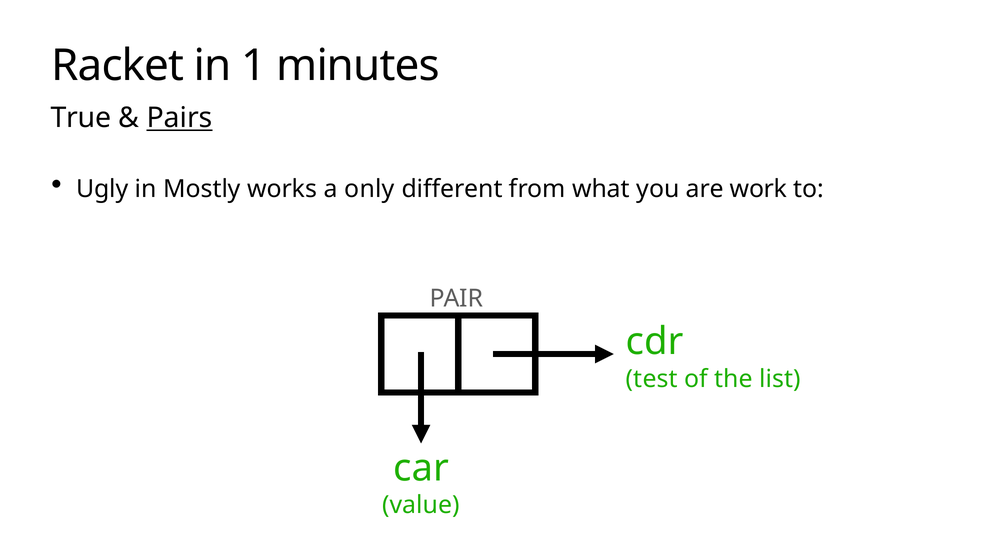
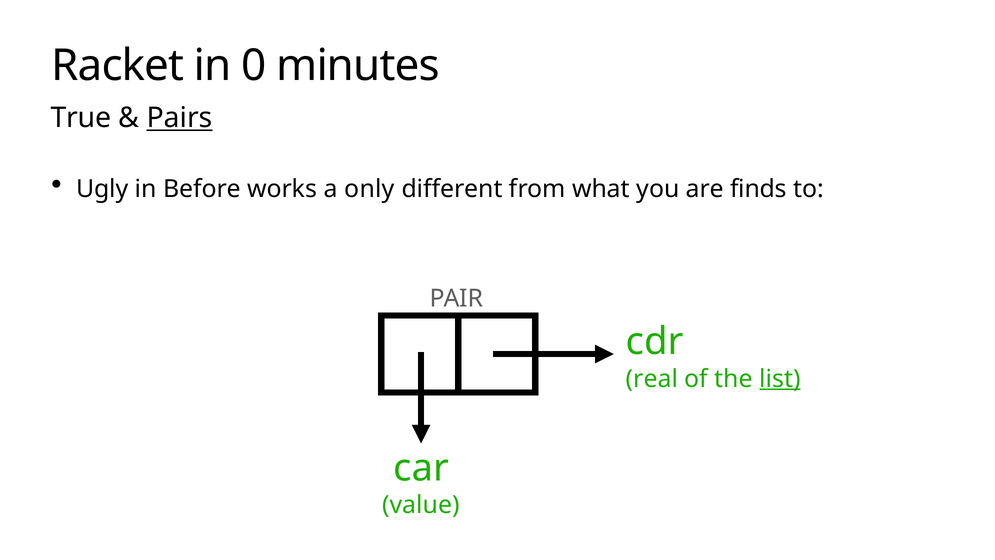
1: 1 -> 0 (254, 65)
Mostly: Mostly -> Before (202, 189)
work: work -> finds (758, 189)
test: test -> real (652, 379)
list underline: none -> present (780, 379)
